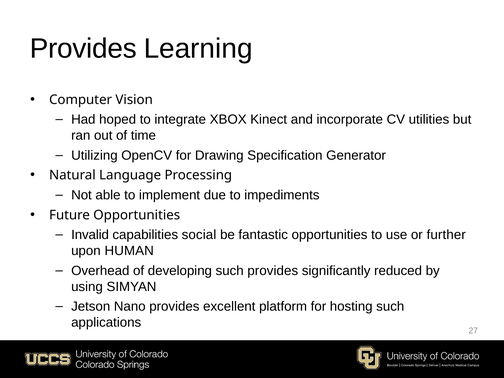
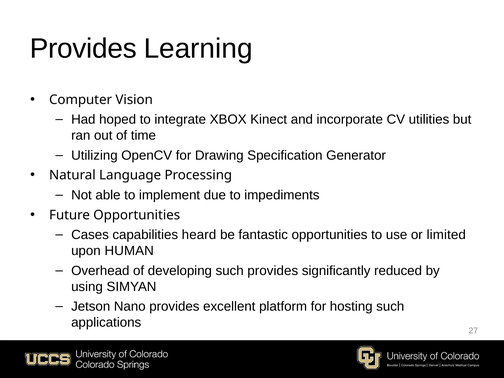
Invalid: Invalid -> Cases (90, 235)
social: social -> heard (199, 235)
further: further -> limited (446, 235)
